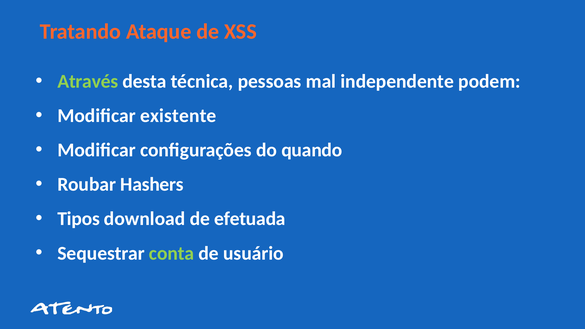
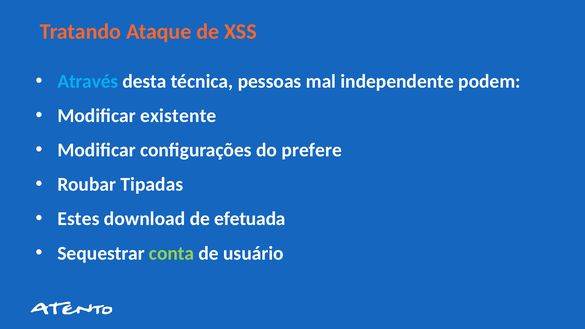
Através colour: light green -> light blue (88, 81)
quando: quando -> prefere (312, 150)
Hashers: Hashers -> Tipadas (152, 185)
Tipos: Tipos -> Estes (78, 219)
